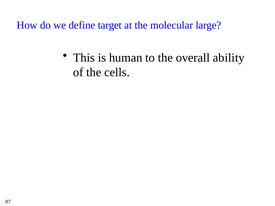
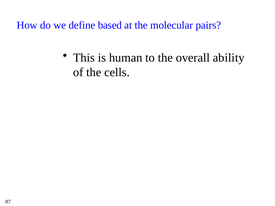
target: target -> based (110, 25)
large: large -> pairs (208, 25)
